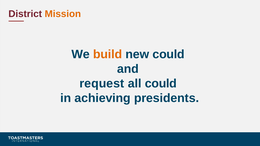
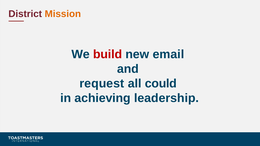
build colour: orange -> red (108, 54)
new could: could -> email (168, 54)
presidents: presidents -> leadership (166, 98)
